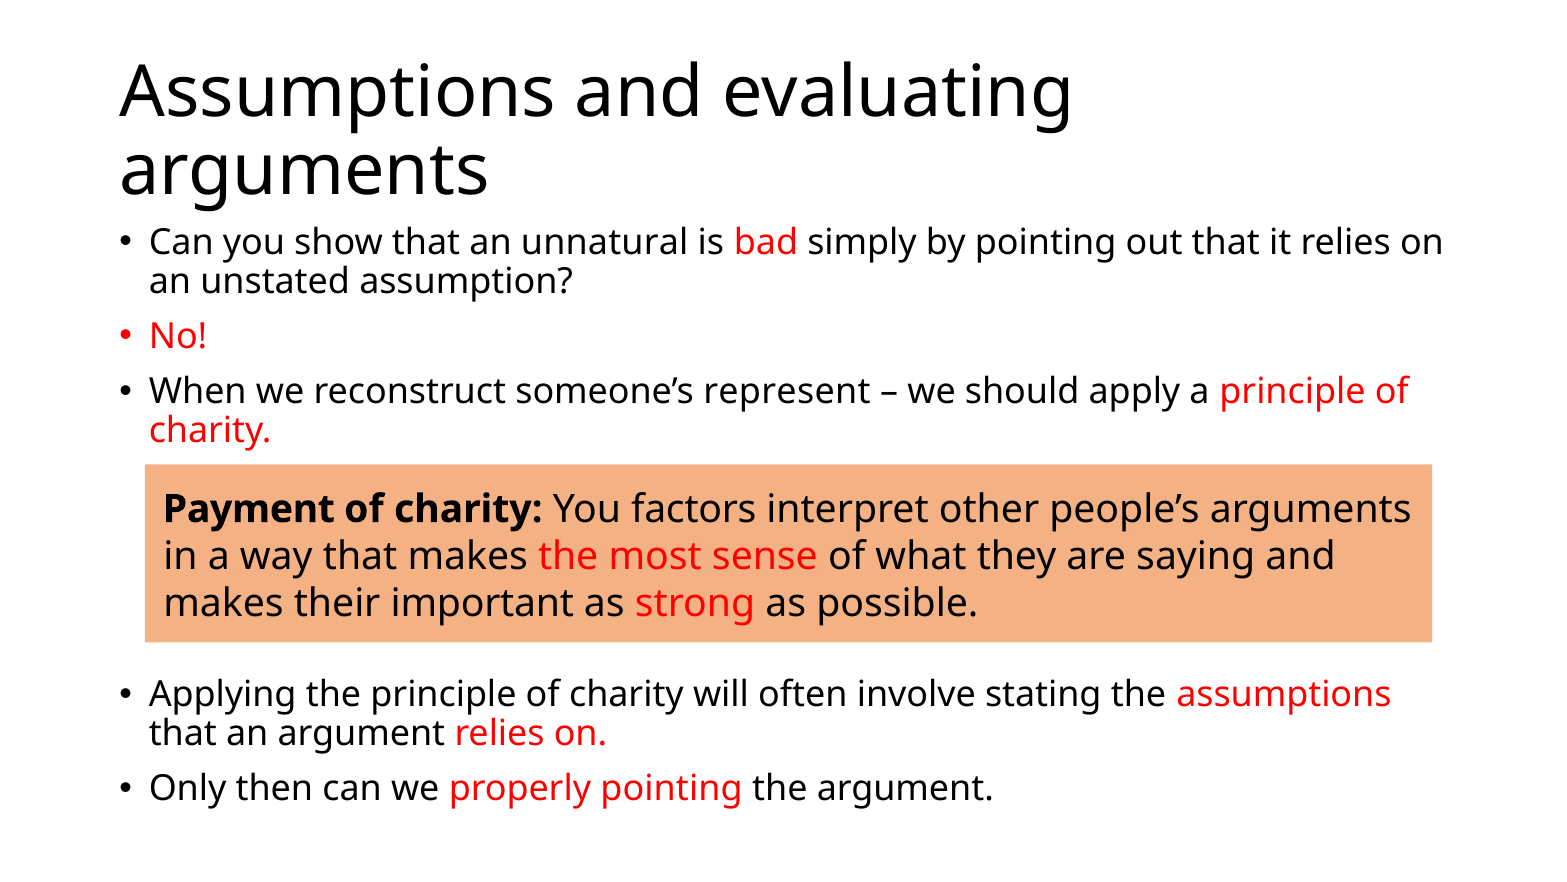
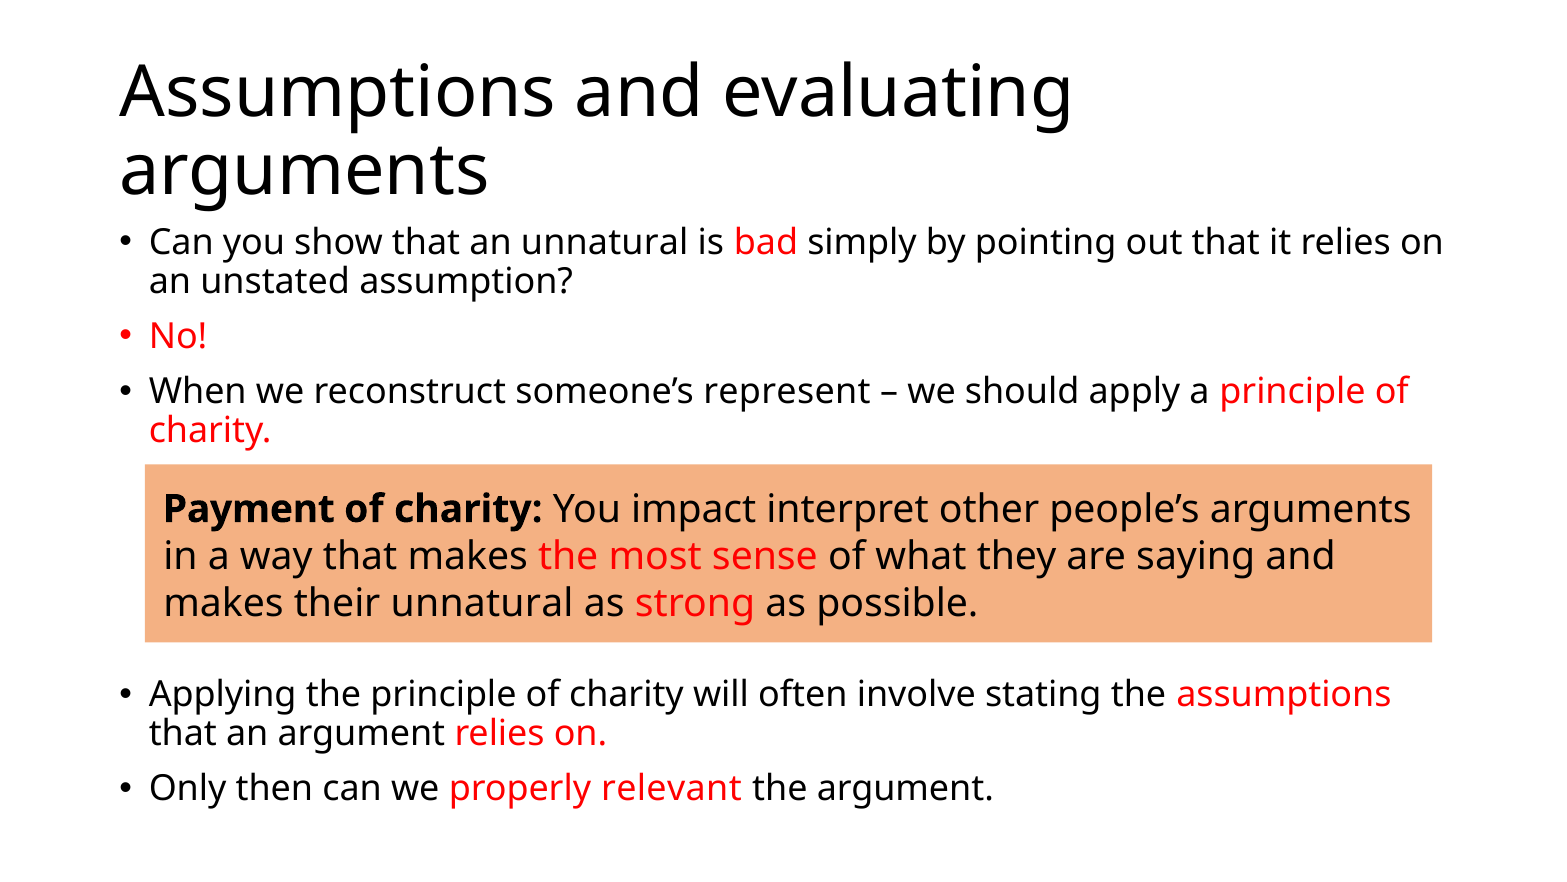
factors: factors -> impact (694, 509)
their important: important -> unnatural (482, 603)
properly pointing: pointing -> relevant (671, 788)
